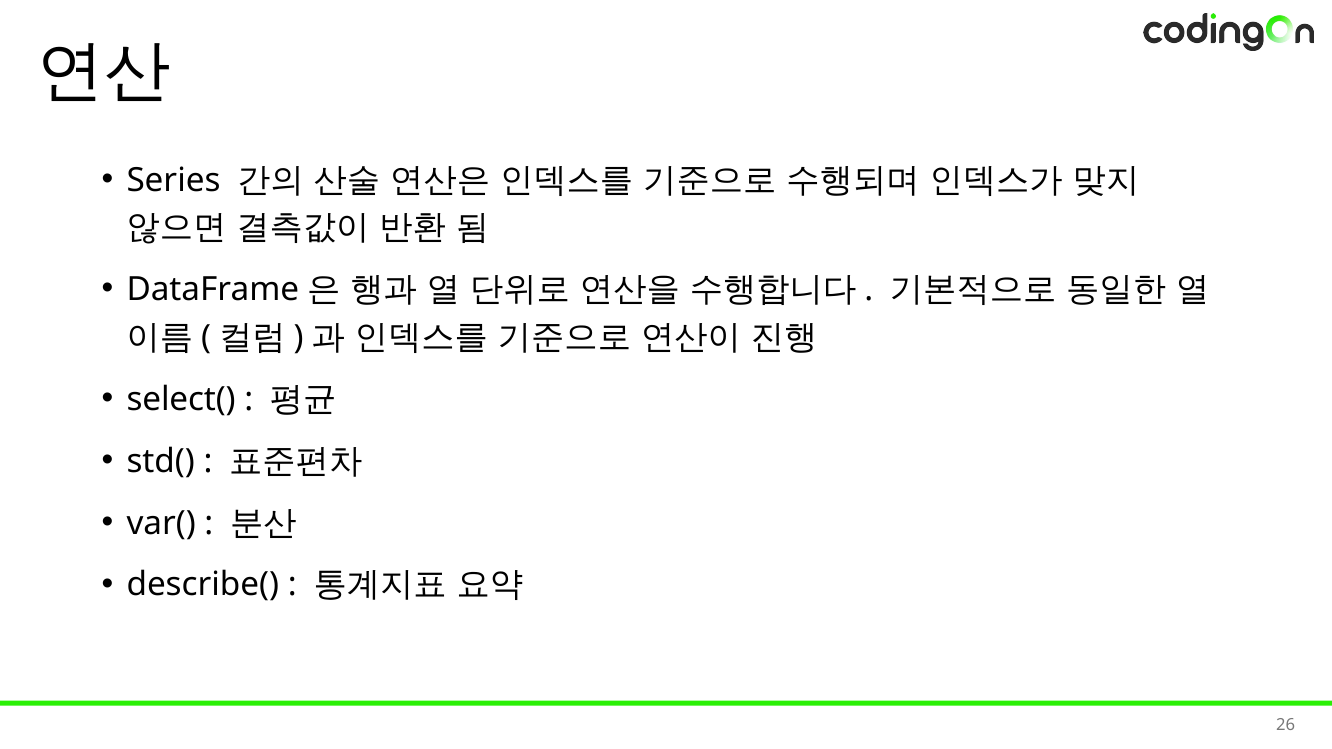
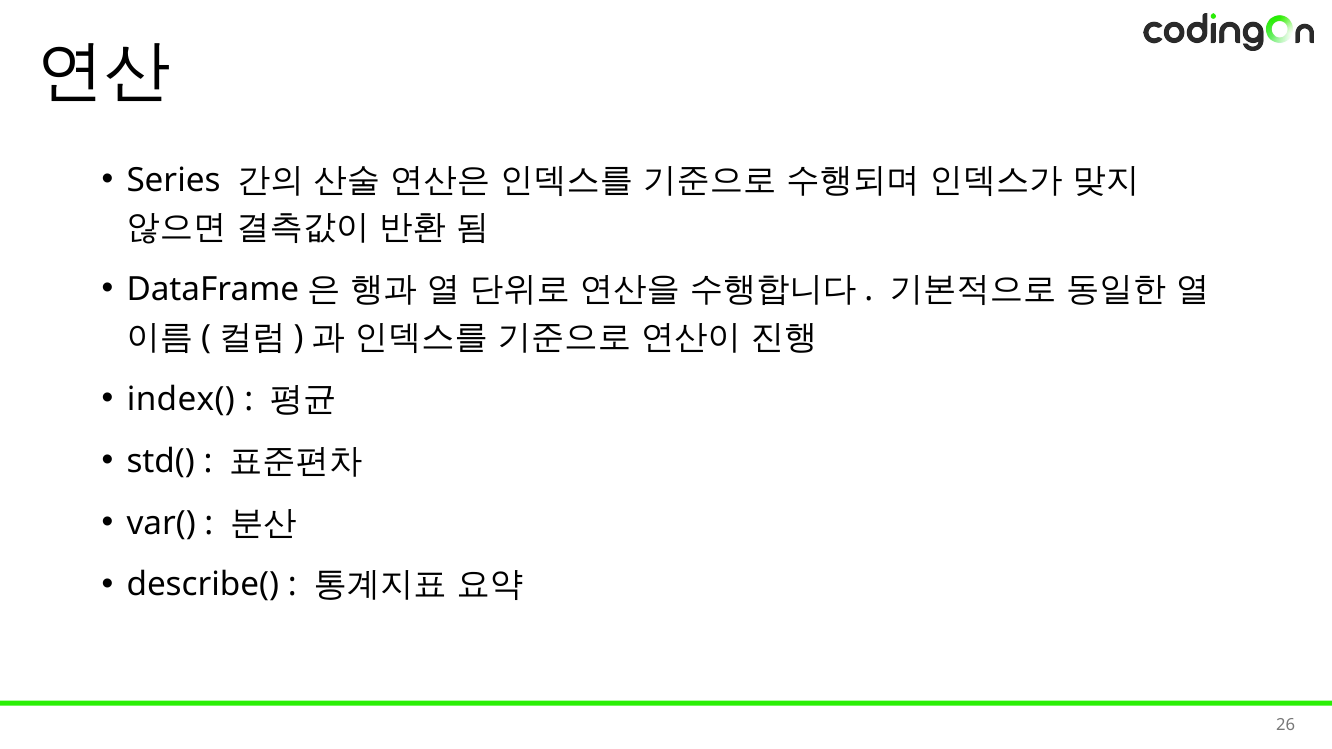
select(: select( -> index( (181, 400)
